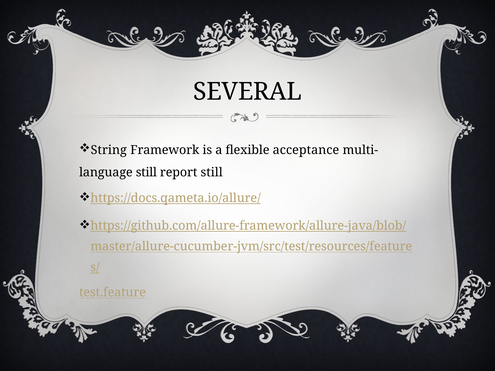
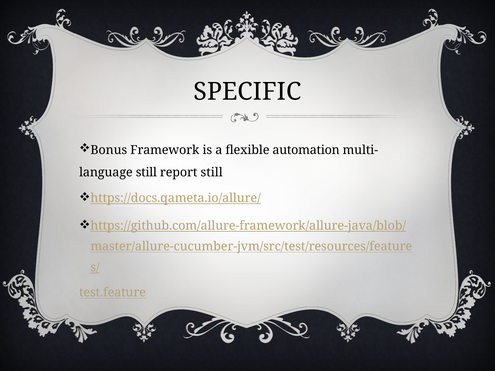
SEVERAL: SEVERAL -> SPECIFIC (247, 92)
String: String -> Bonus (109, 150)
acceptance: acceptance -> automation (306, 150)
